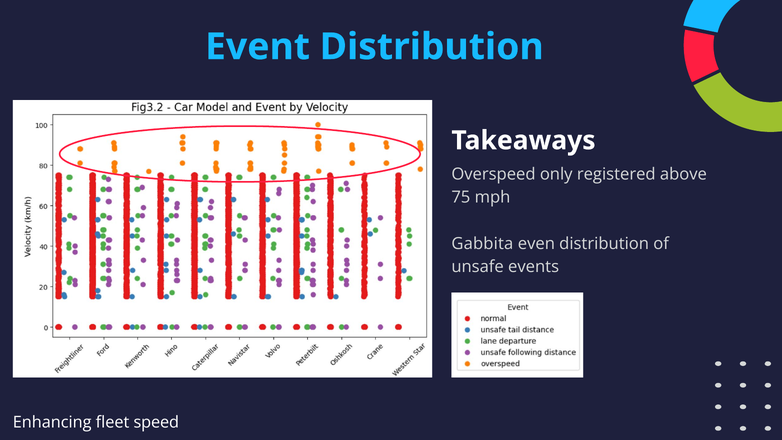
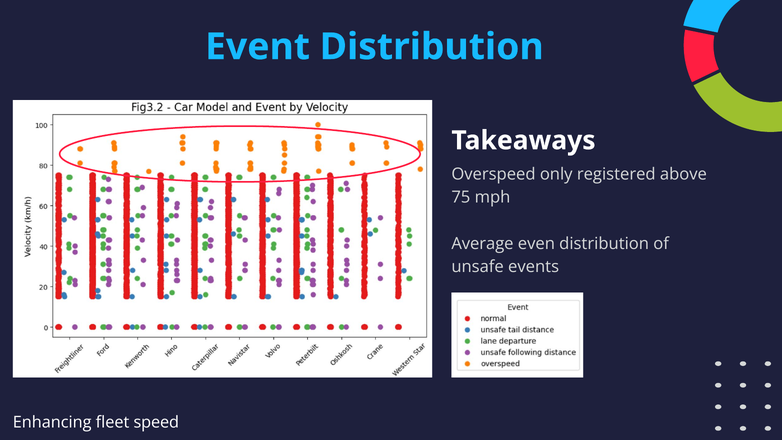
Gabbita: Gabbita -> Average (482, 244)
